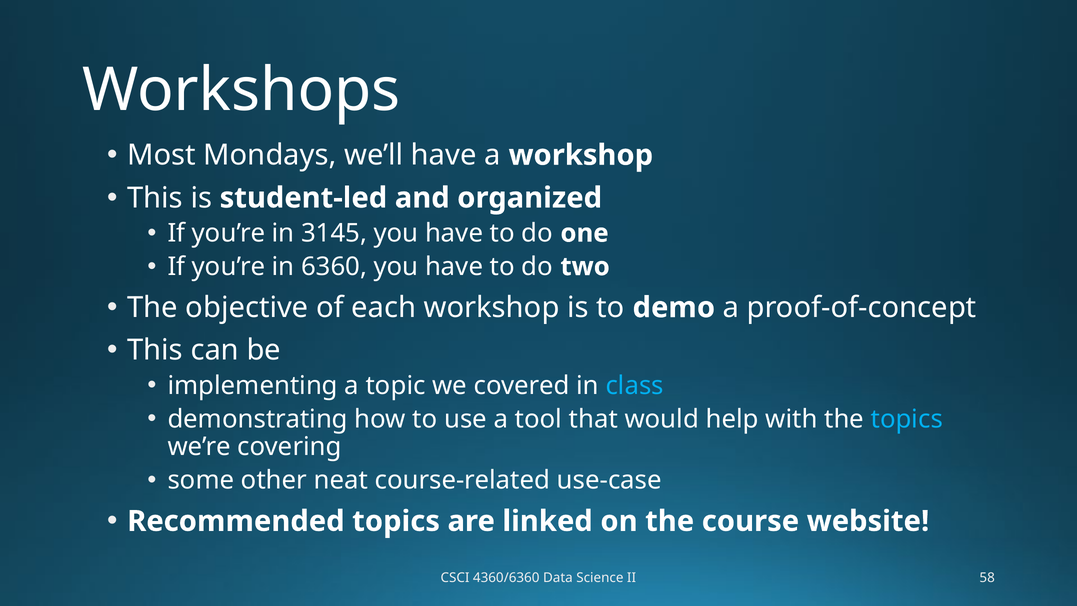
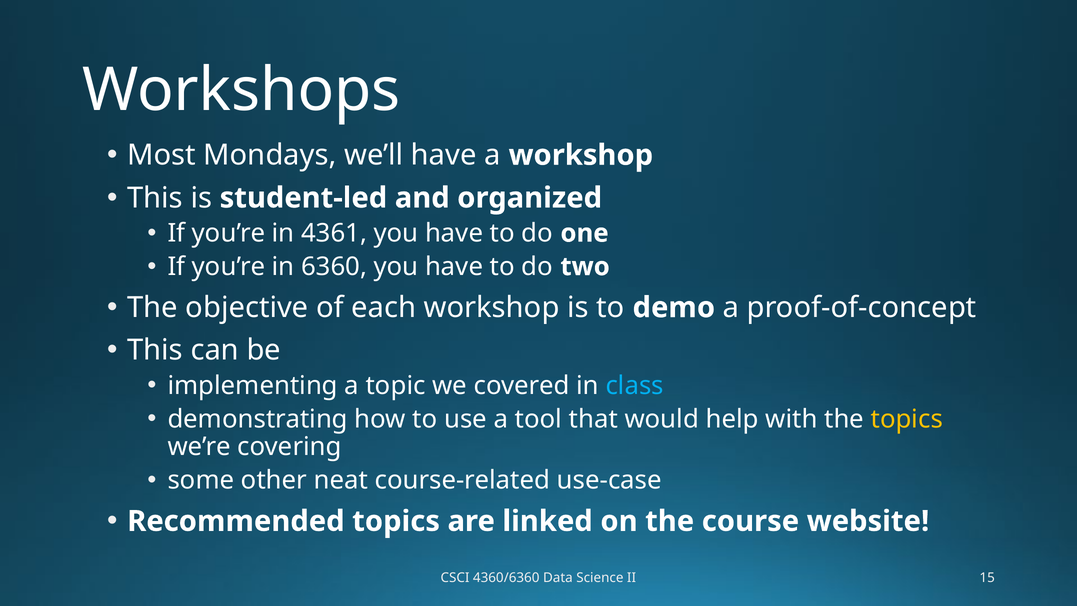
3145: 3145 -> 4361 (334, 233)
topics colour: light blue -> yellow (907, 419)
58: 58 -> 15 (987, 577)
